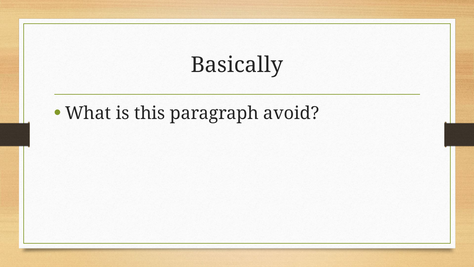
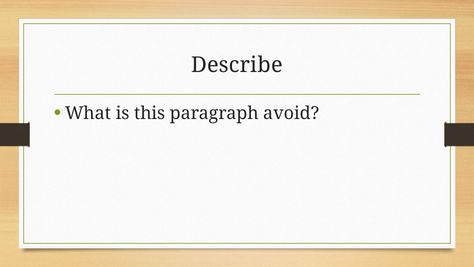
Basically: Basically -> Describe (237, 65)
